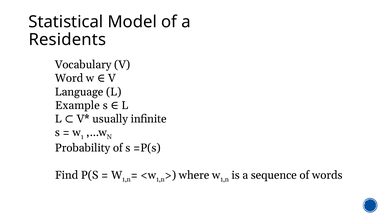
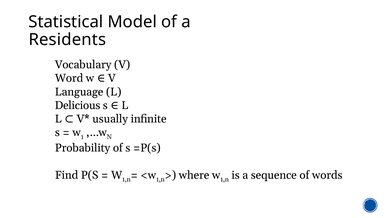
Example: Example -> Delicious (78, 106)
